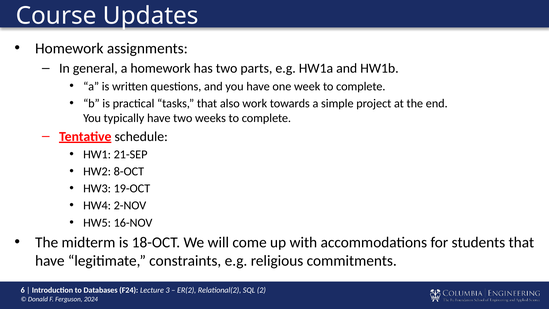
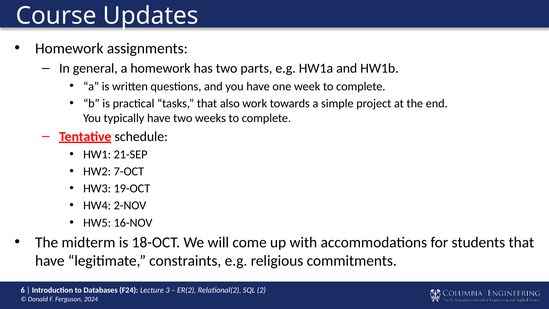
8-OCT: 8-OCT -> 7-OCT (129, 171)
